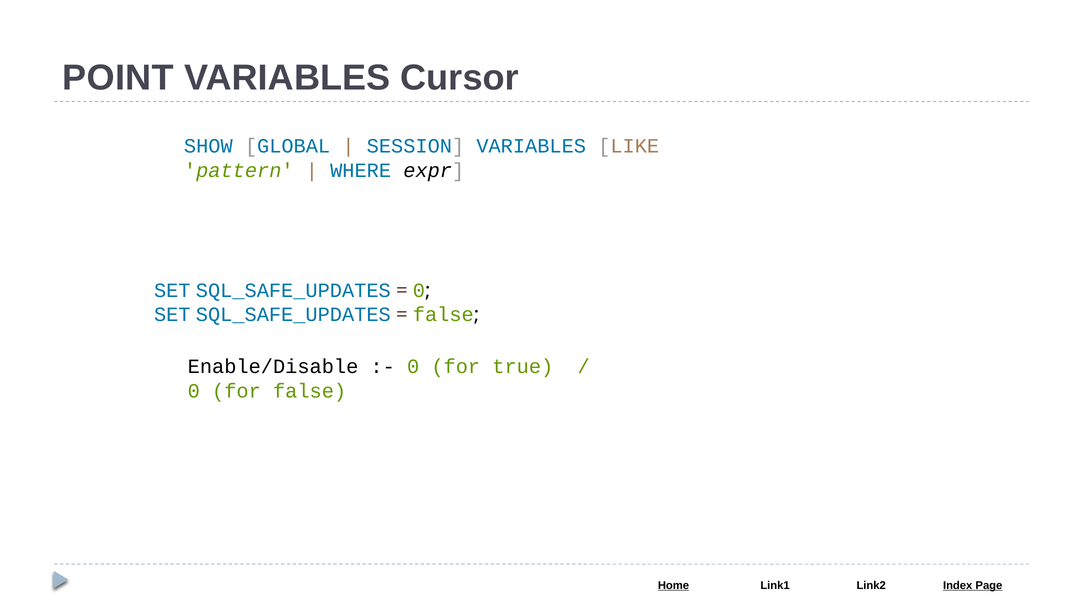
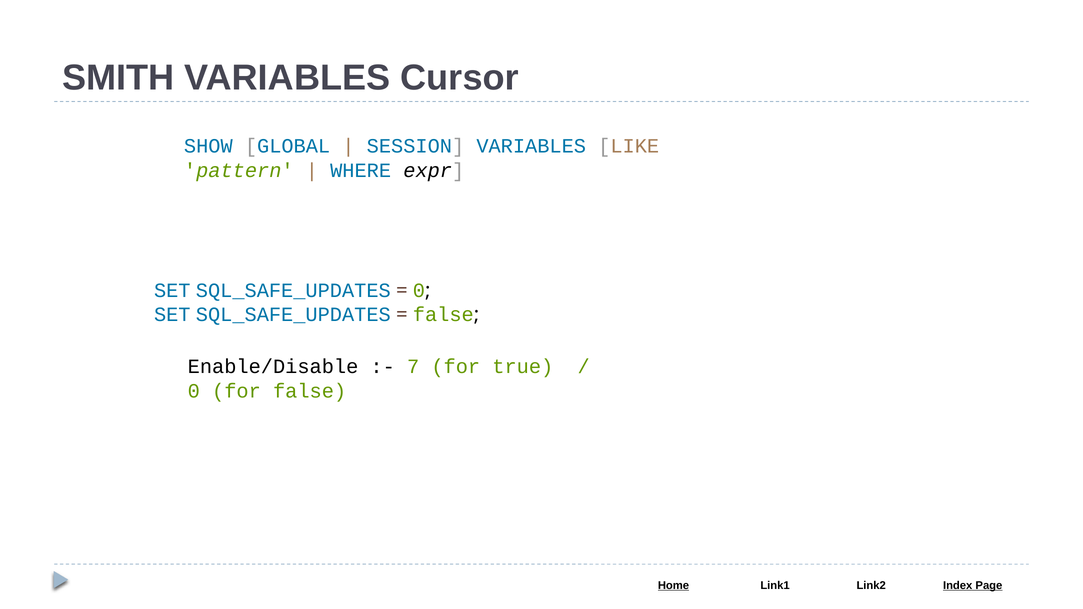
POINT: POINT -> SMITH (118, 78)
0: 0 -> 7 (413, 367)
